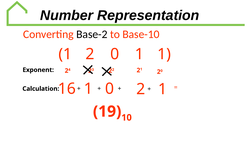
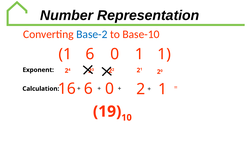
Base-2 colour: black -> blue (92, 34)
2: 2 -> 6 (90, 54)
Calculation 1: 1 -> 6 (88, 89)
